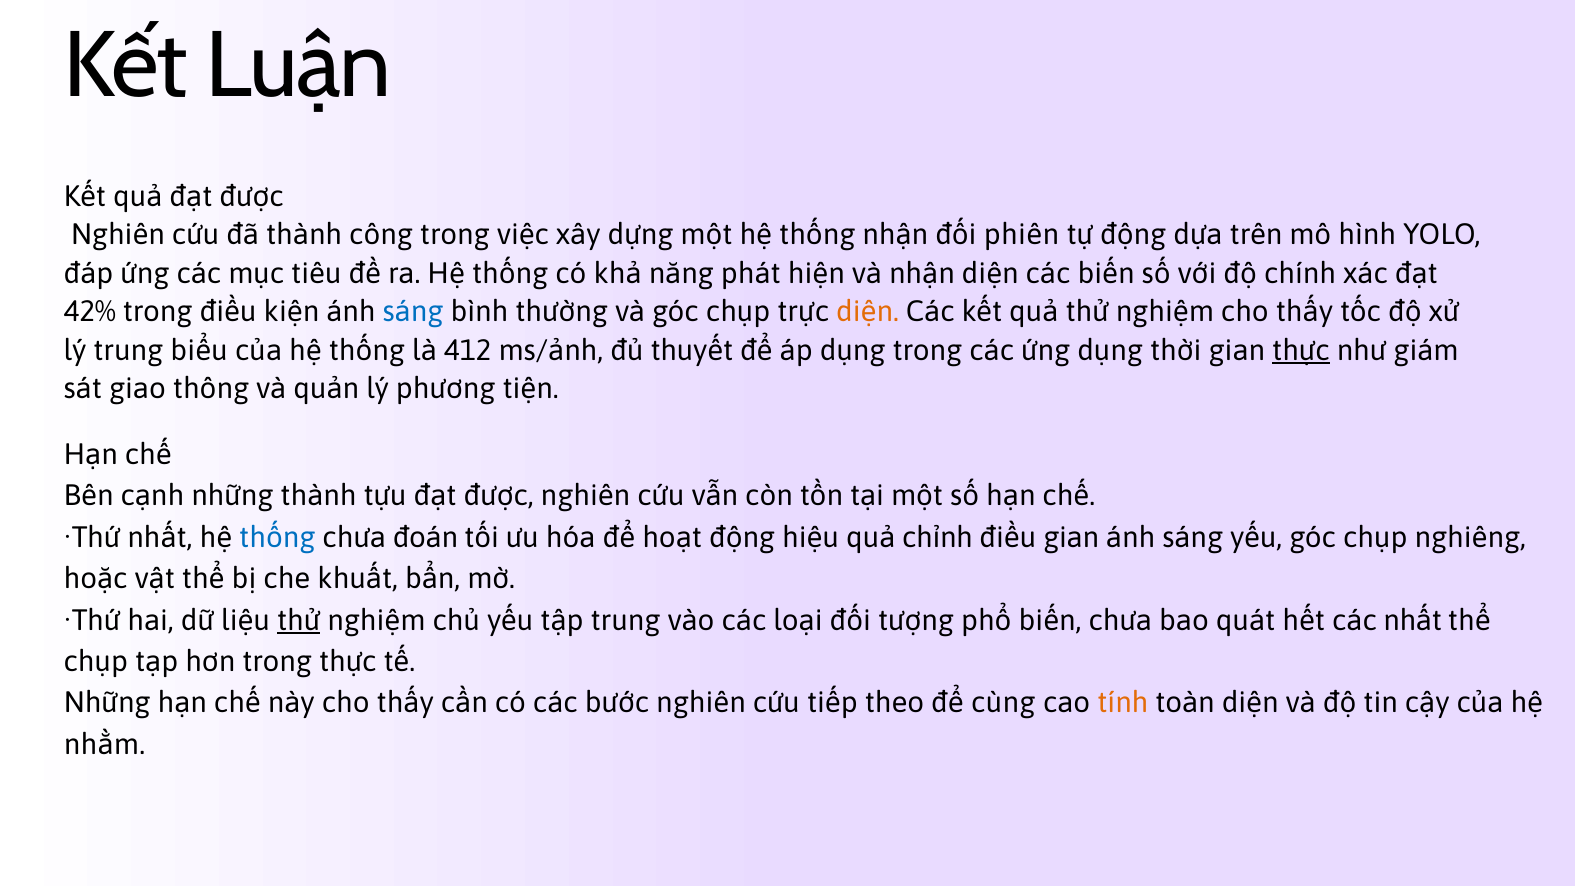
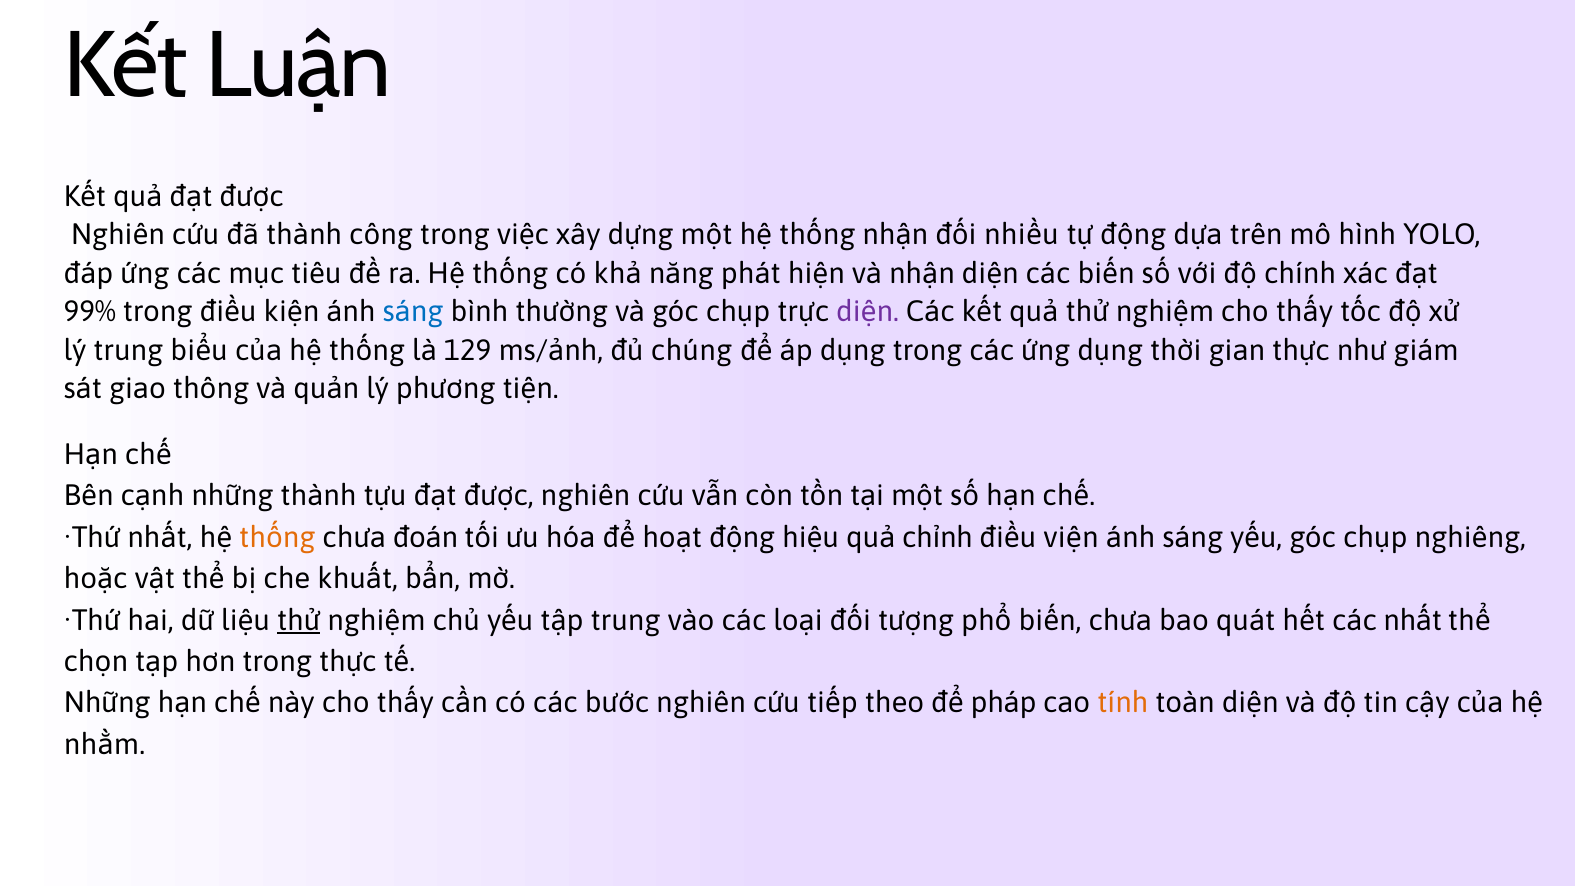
phiên: phiên -> nhiều (1021, 235)
42%: 42% -> 99% (90, 312)
diện colour: orange -> purple (868, 312)
412: 412 -> 129 (468, 350)
thuyết: thuyết -> chúng (692, 350)
thực underline: present -> none (1301, 350)
thống colour: blue -> orange (277, 538)
điều gian: gian -> viện (1071, 538)
chụp: chụp -> chọn (96, 662)
cùng: cùng -> pháp (1004, 703)
